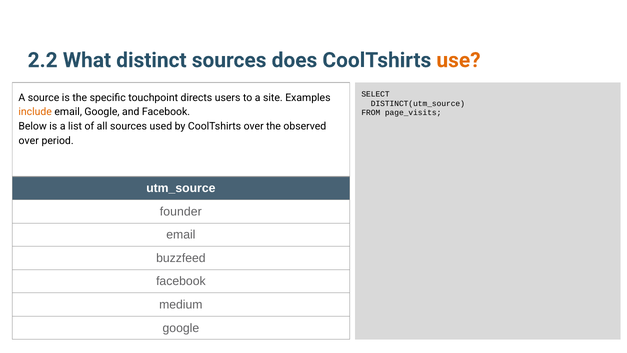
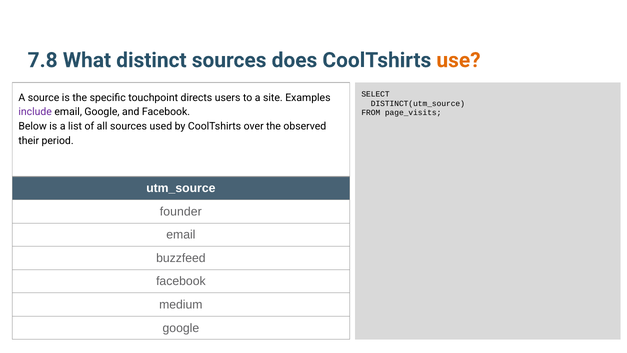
2.2: 2.2 -> 7.8 (43, 60)
include colour: orange -> purple (35, 112)
over: over -> their (29, 141)
